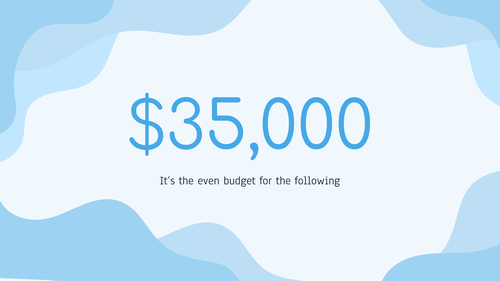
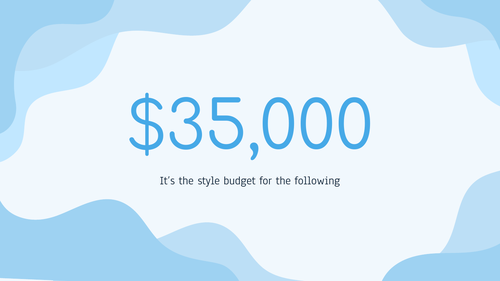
even: even -> style (209, 181)
